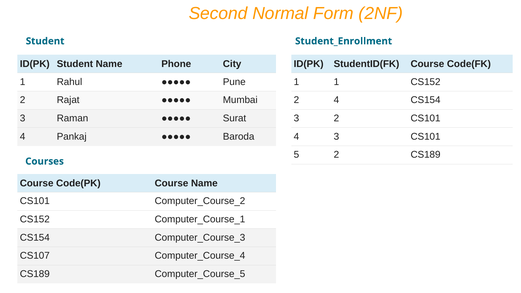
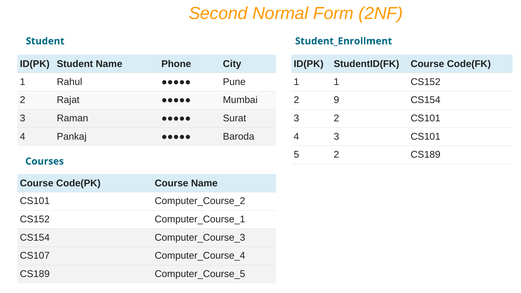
2 4: 4 -> 9 (336, 100)
